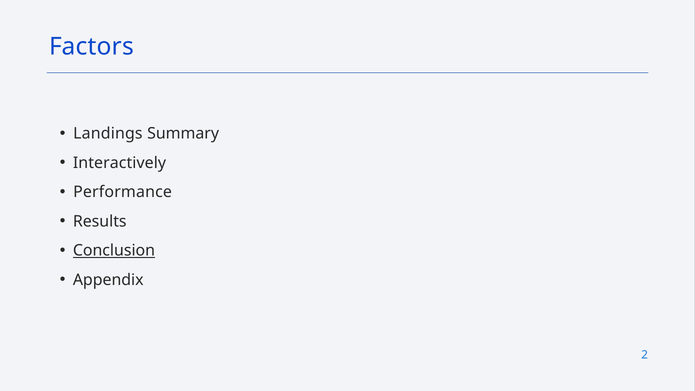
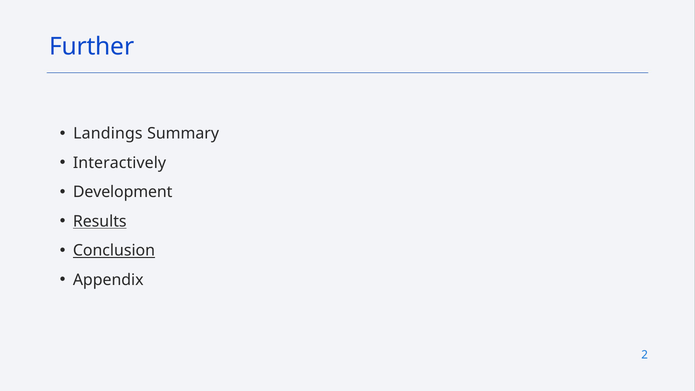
Factors: Factors -> Further (92, 46)
Performance: Performance -> Development (123, 192)
Results underline: none -> present (100, 221)
